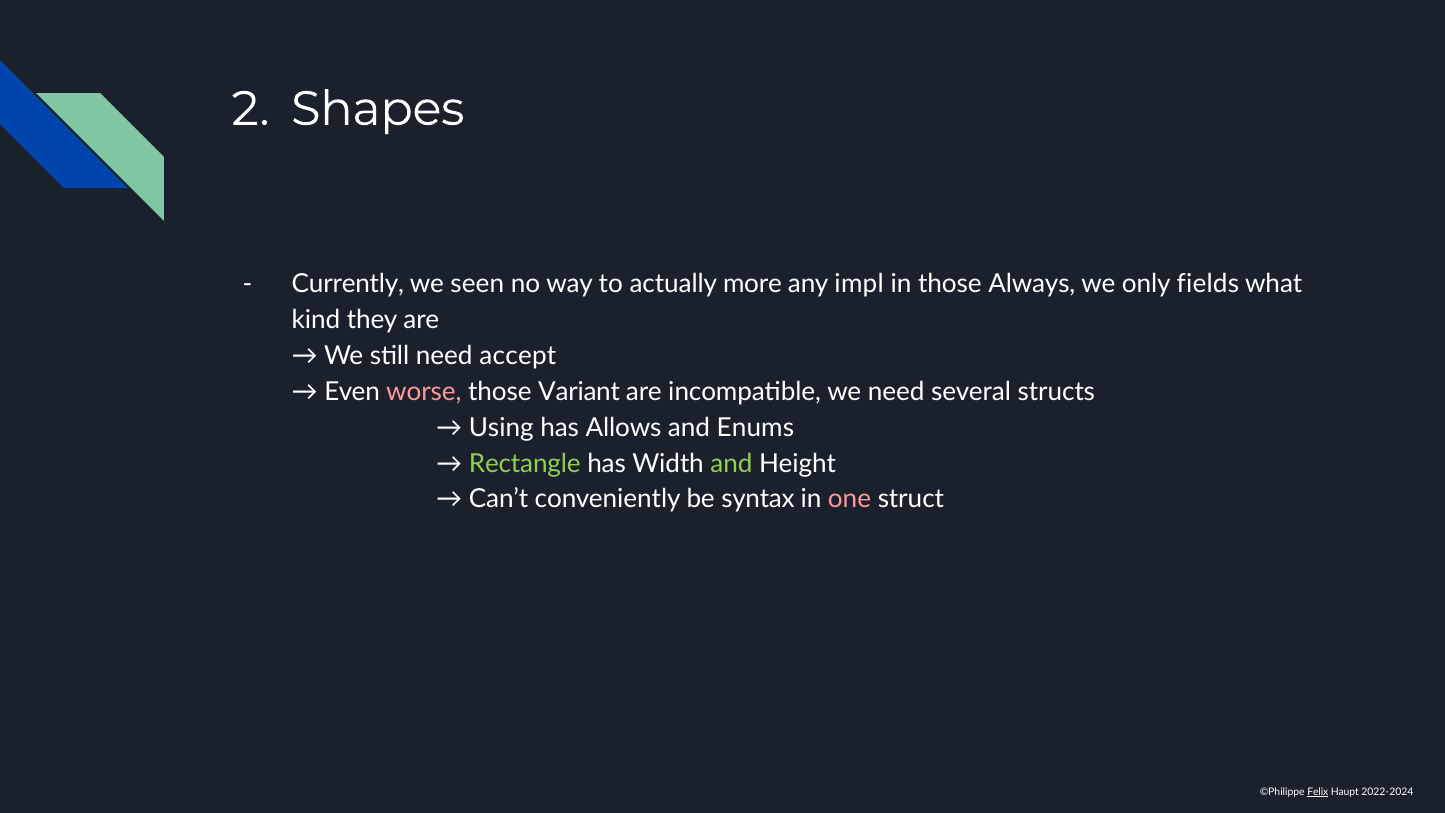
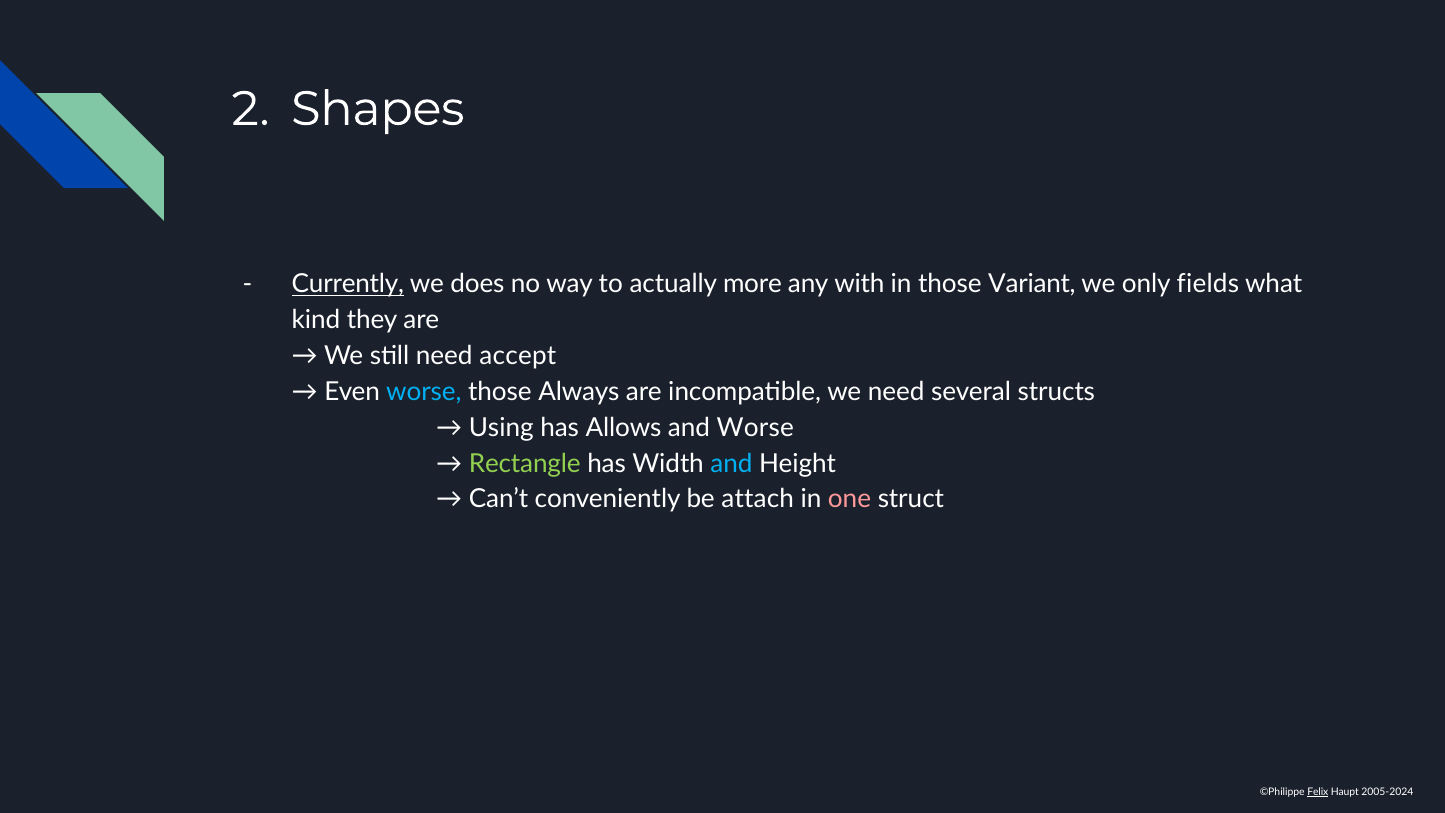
Currently underline: none -> present (348, 284)
seen: seen -> does (477, 284)
impl: impl -> with (859, 284)
Always: Always -> Variant (1032, 284)
worse colour: pink -> light blue (424, 392)
Variant: Variant -> Always (579, 392)
and Enums: Enums -> Worse (755, 428)
and colour: light green -> light blue (731, 463)
syntax: syntax -> attach (758, 499)
2022-2024: 2022-2024 -> 2005-2024 (1387, 792)
